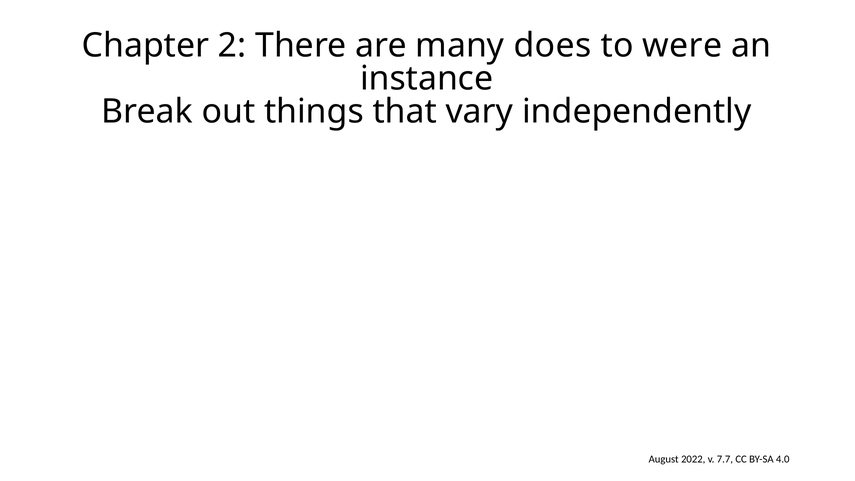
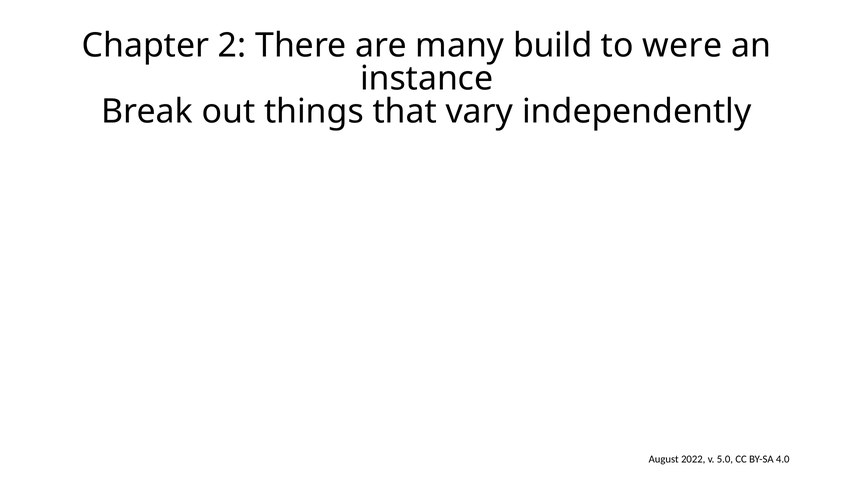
does: does -> build (553, 46)
7.7: 7.7 -> 5.0 (725, 459)
